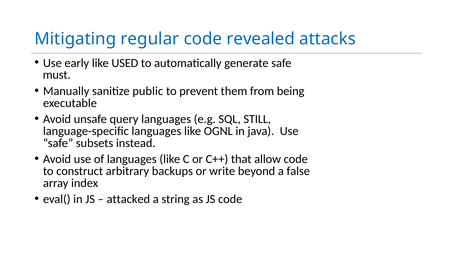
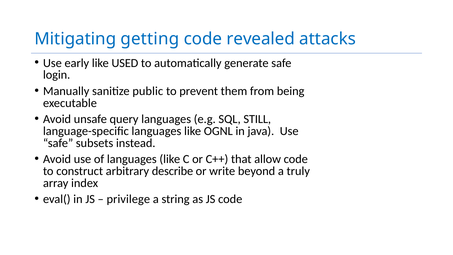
regular: regular -> getting (150, 39)
must: must -> login (57, 75)
backups: backups -> describe (172, 171)
false: false -> truly (298, 171)
attacked: attacked -> privilege (128, 199)
